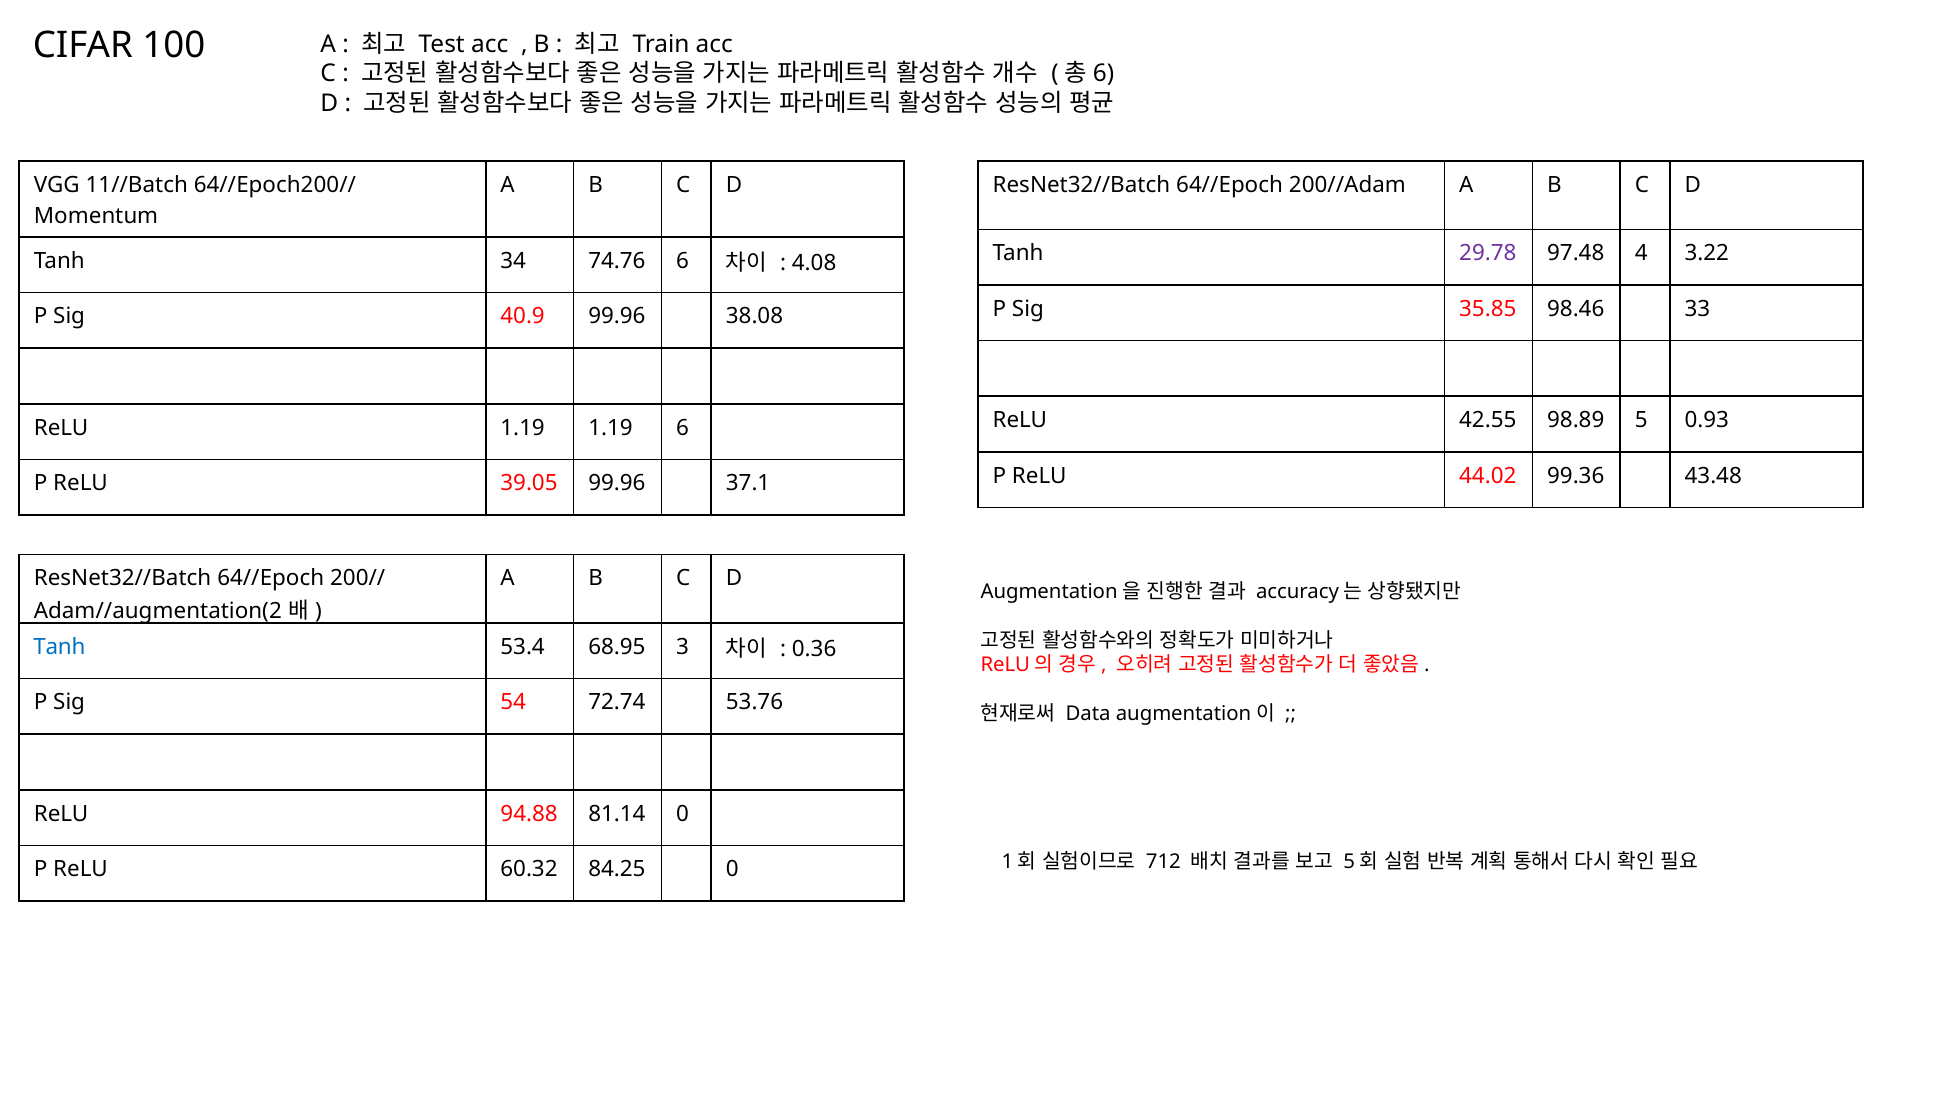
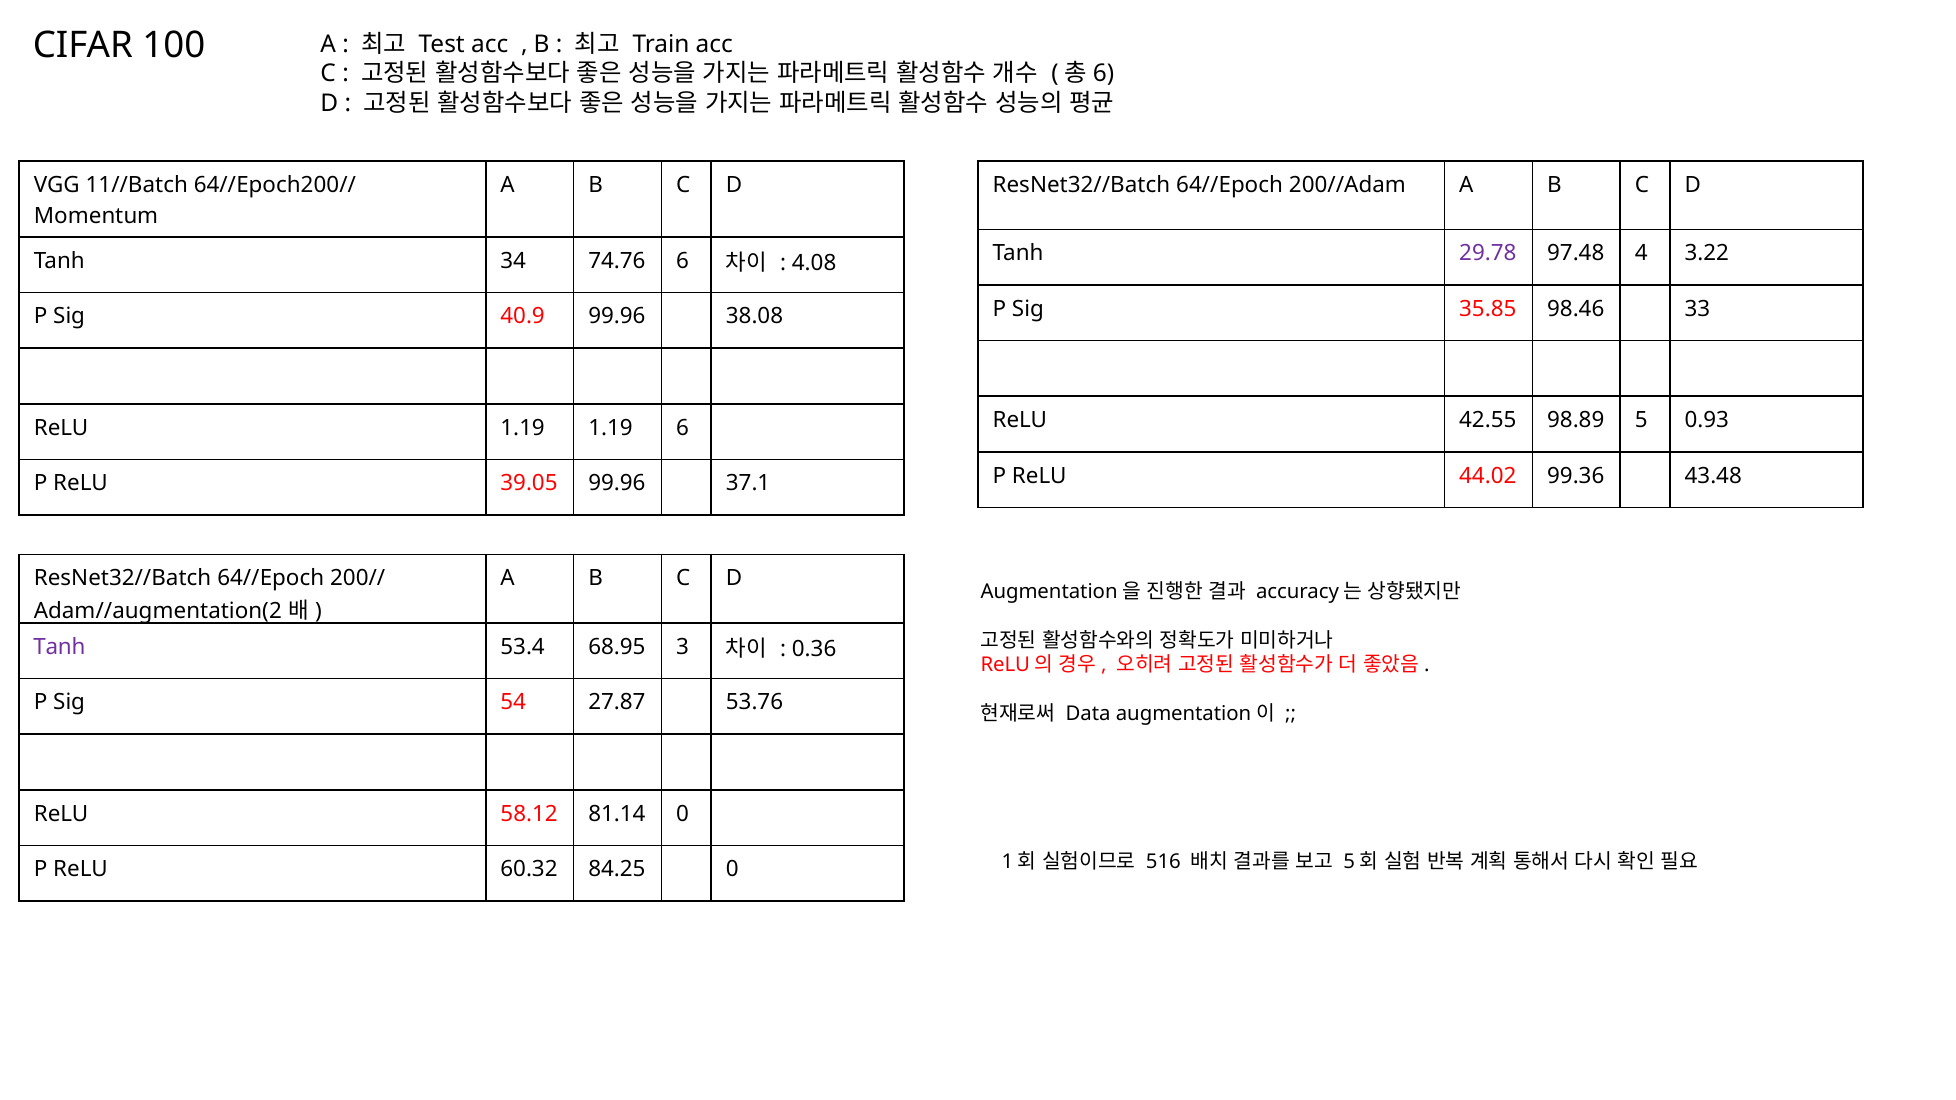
Tanh colour: blue -> purple (59, 647)
72.74: 72.74 -> 27.87 (617, 703)
94.88: 94.88 -> 58.12 (529, 814)
712: 712 -> 516 (1163, 862)
